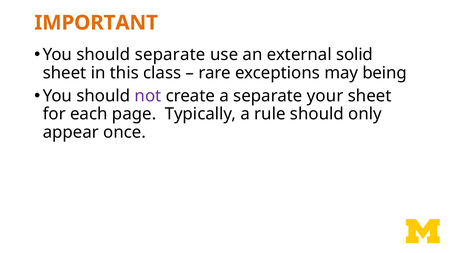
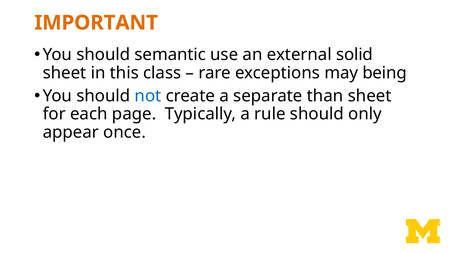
should separate: separate -> semantic (170, 55)
not colour: purple -> blue (148, 96)
your: your -> than (325, 96)
